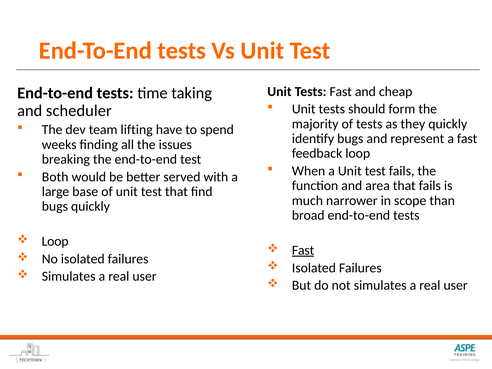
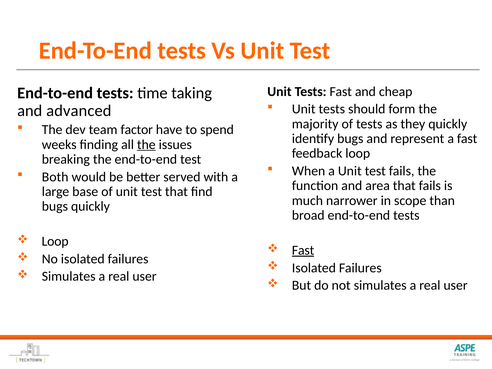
scheduler: scheduler -> advanced (79, 111)
lifting: lifting -> factor (137, 130)
the underline: none -> present (146, 145)
